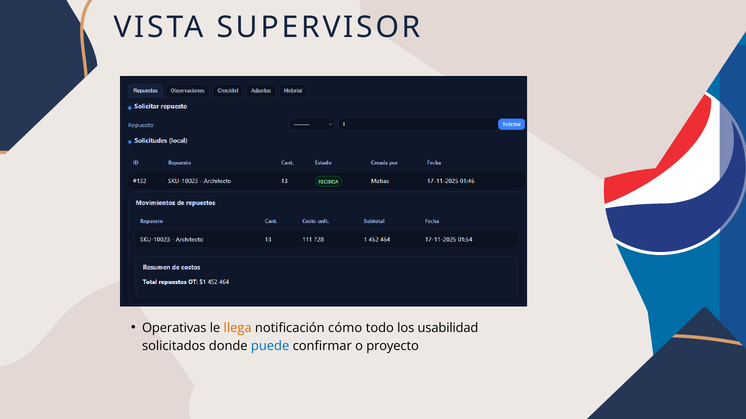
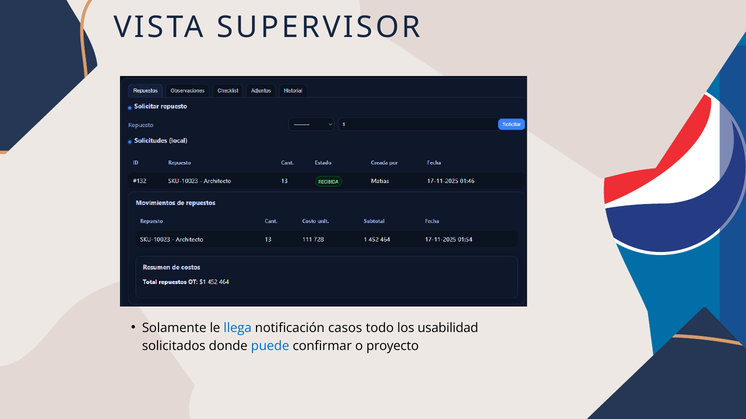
Operativas: Operativas -> Solamente (174, 328)
llega colour: orange -> blue (238, 328)
cómo: cómo -> casos (345, 328)
